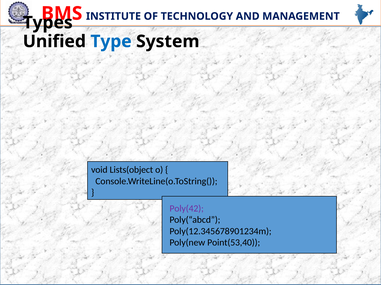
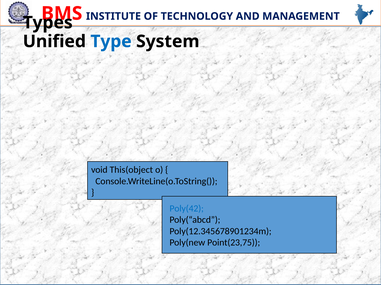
Lists(object: Lists(object -> This(object (131, 170)
Poly(42 colour: purple -> blue (187, 209)
Point(53,40: Point(53,40 -> Point(23,75 (234, 243)
